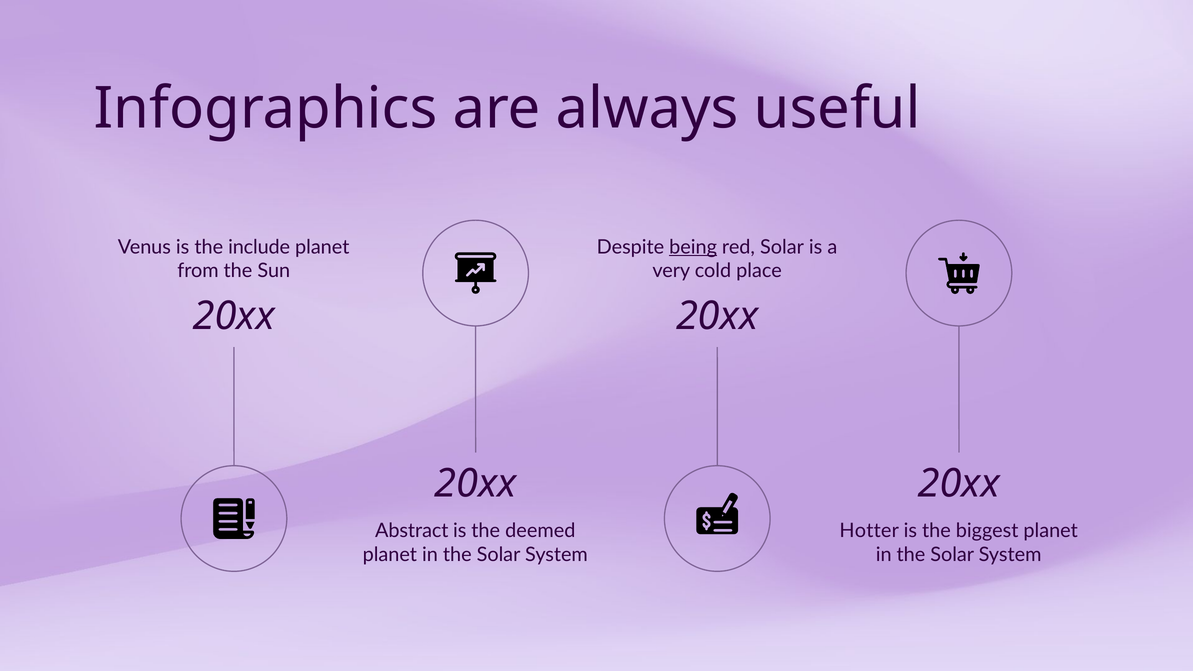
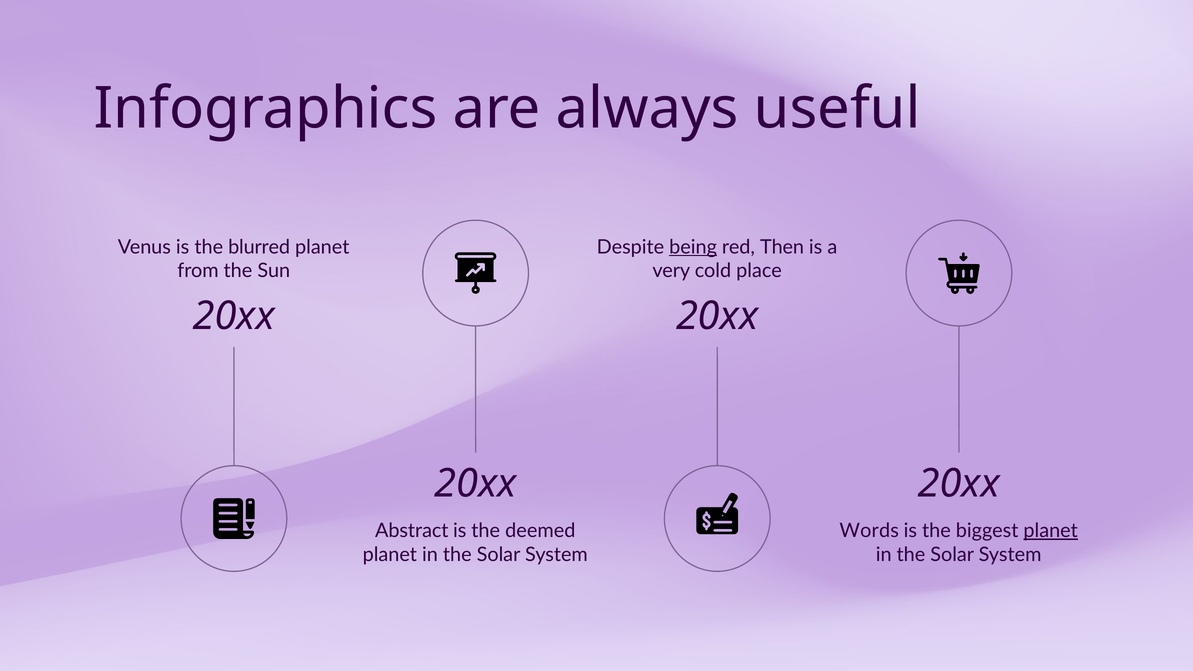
include: include -> blurred (259, 247)
red Solar: Solar -> Then (782, 247)
Hotter: Hotter -> Words (869, 531)
planet underline: none -> present (1051, 531)
